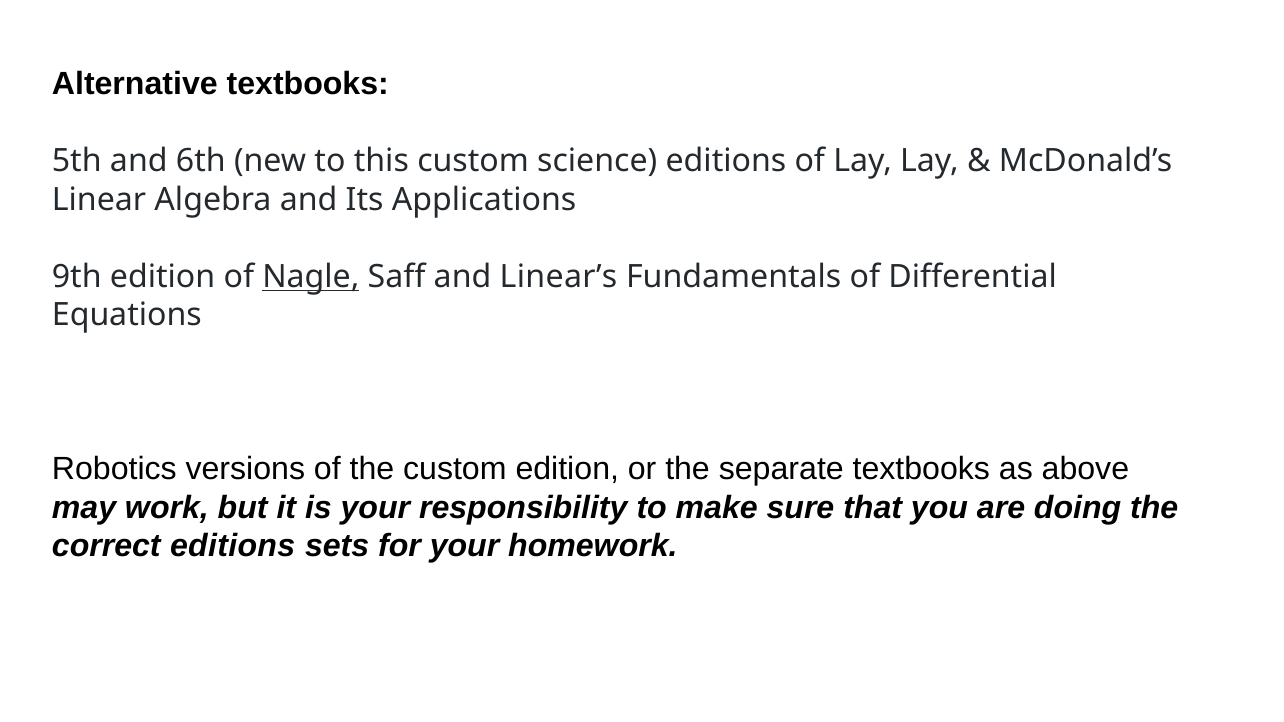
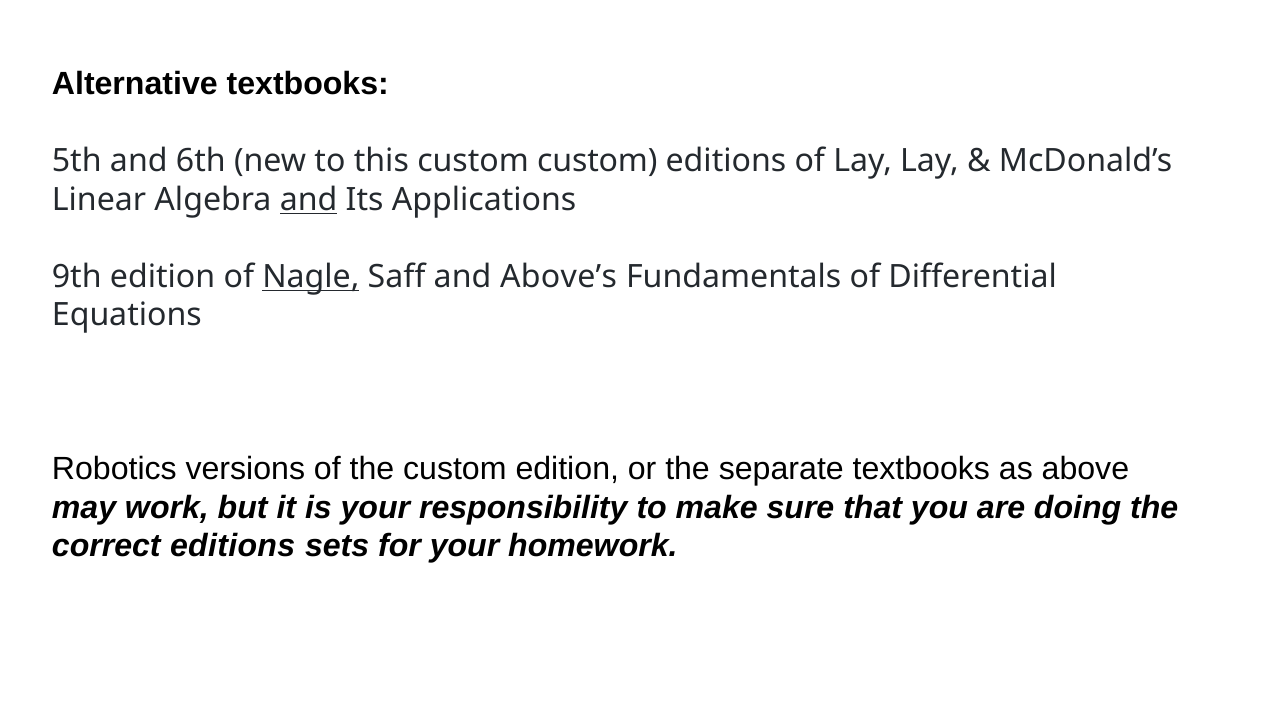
custom science: science -> custom (597, 161)
and underline: none -> present (309, 200)
Linear’s: Linear’s -> Above’s (559, 277)
